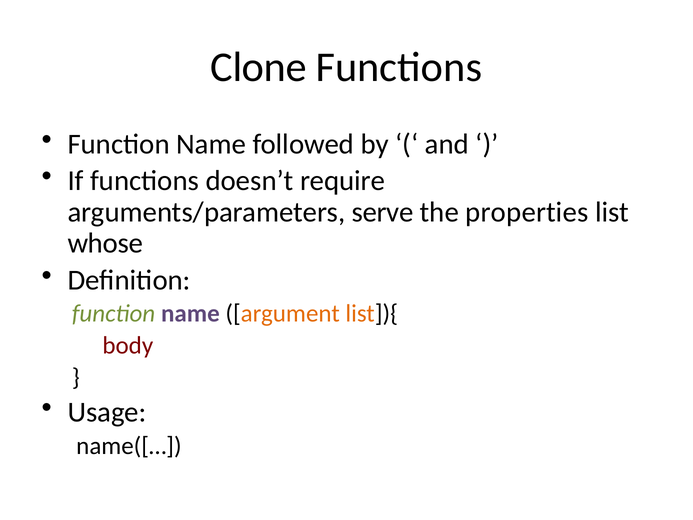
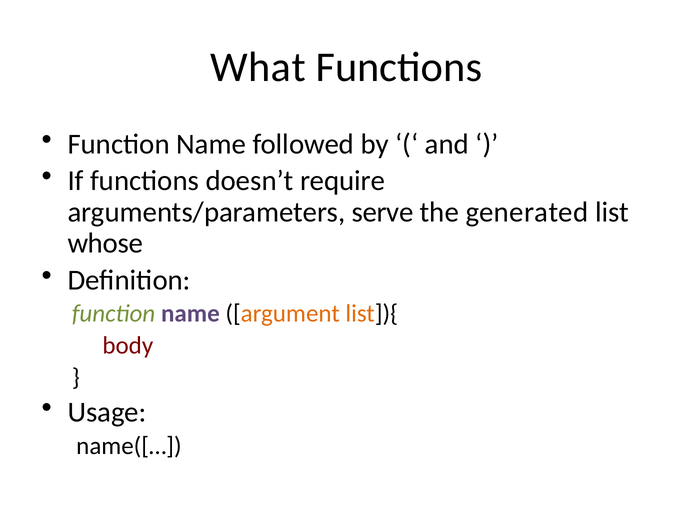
Clone: Clone -> What (258, 67)
properties: properties -> generated (527, 212)
